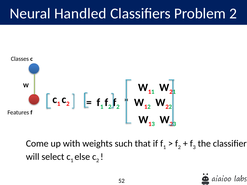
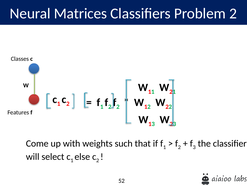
Handled: Handled -> Matrices (80, 13)
